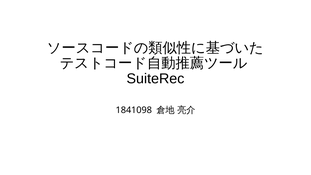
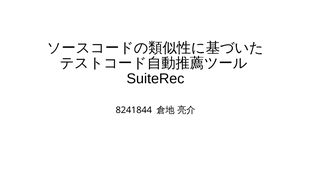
1841098: 1841098 -> 8241844 (134, 110)
